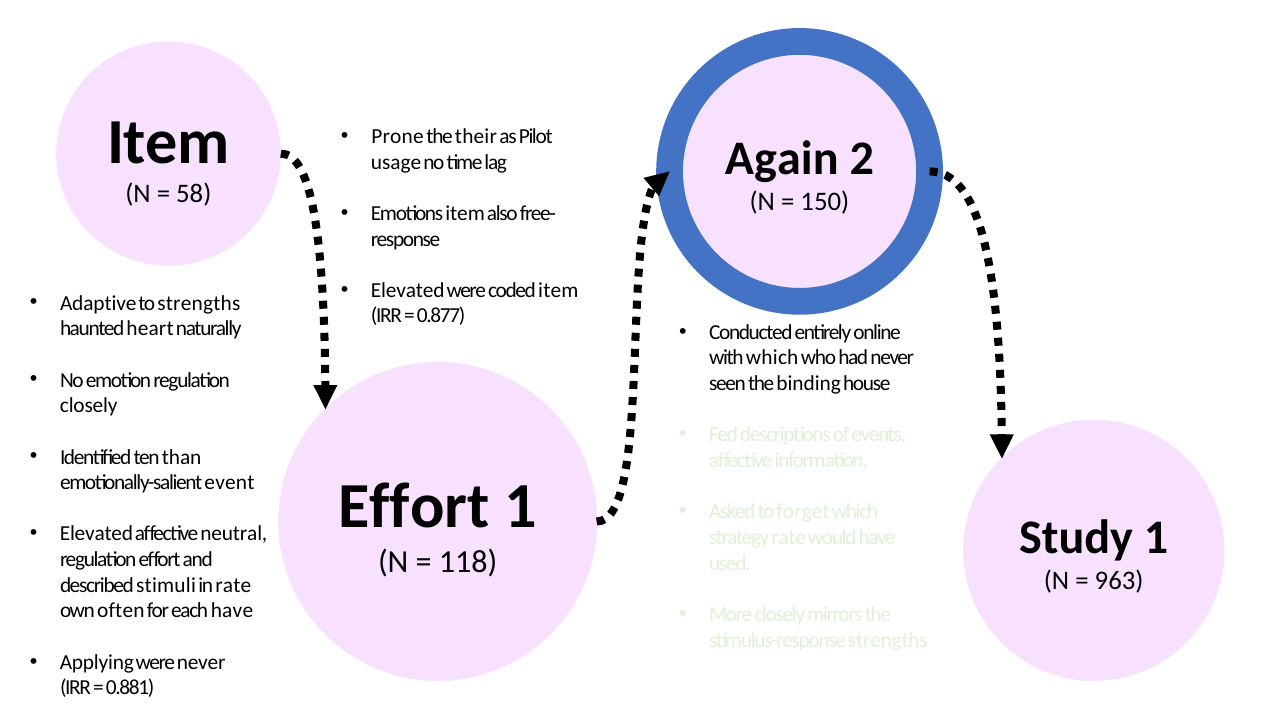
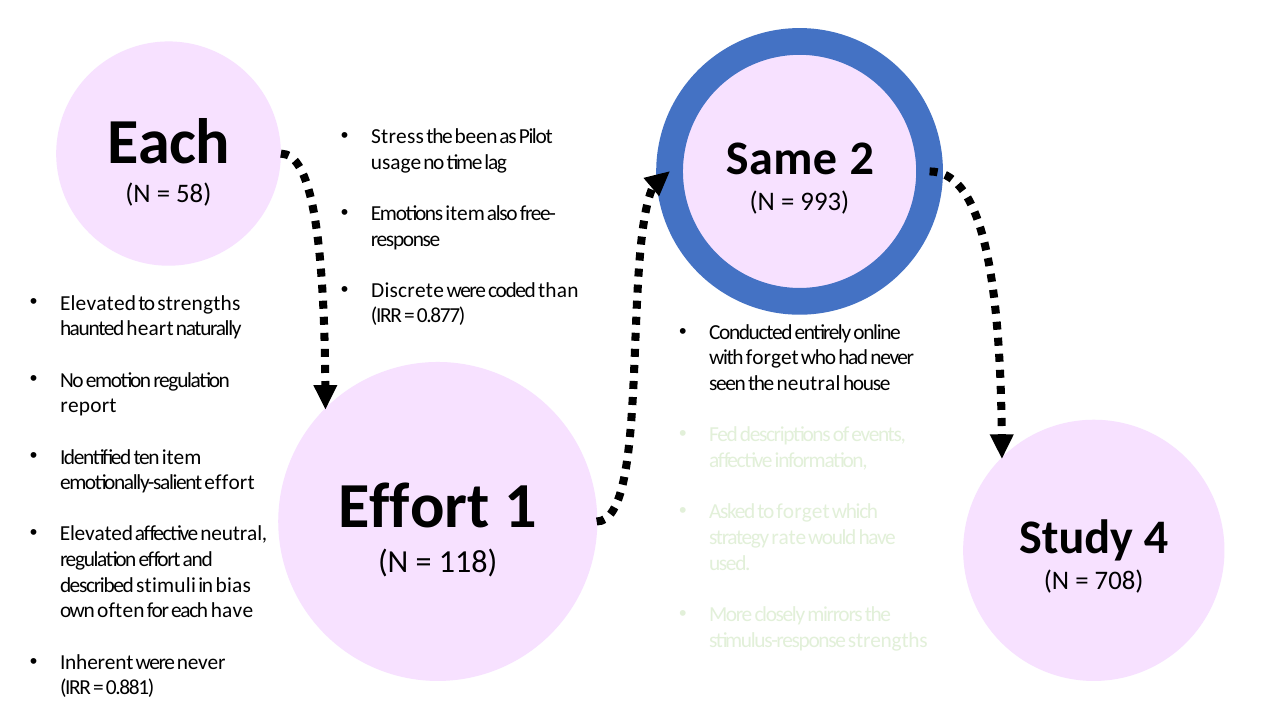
Item: Item -> Each (169, 142)
Prone: Prone -> Stress (398, 136)
their: their -> been (476, 136)
Again: Again -> Same (782, 159)
150: 150 -> 993 (825, 202)
Elevated: Elevated -> Discrete (408, 290)
coded item: item -> than (558, 290)
Adaptive: Adaptive -> Elevated (98, 303)
with which: which -> forget (772, 358)
the binding: binding -> neutral (809, 384)
closely: closely -> report (89, 406)
ten than: than -> item (182, 457)
emotionally-salient event: event -> effort (230, 483)
Study 1: 1 -> 4 (1156, 538)
963: 963 -> 708 (1119, 581)
in rate: rate -> bias (233, 585)
Applying: Applying -> Inherent (97, 662)
